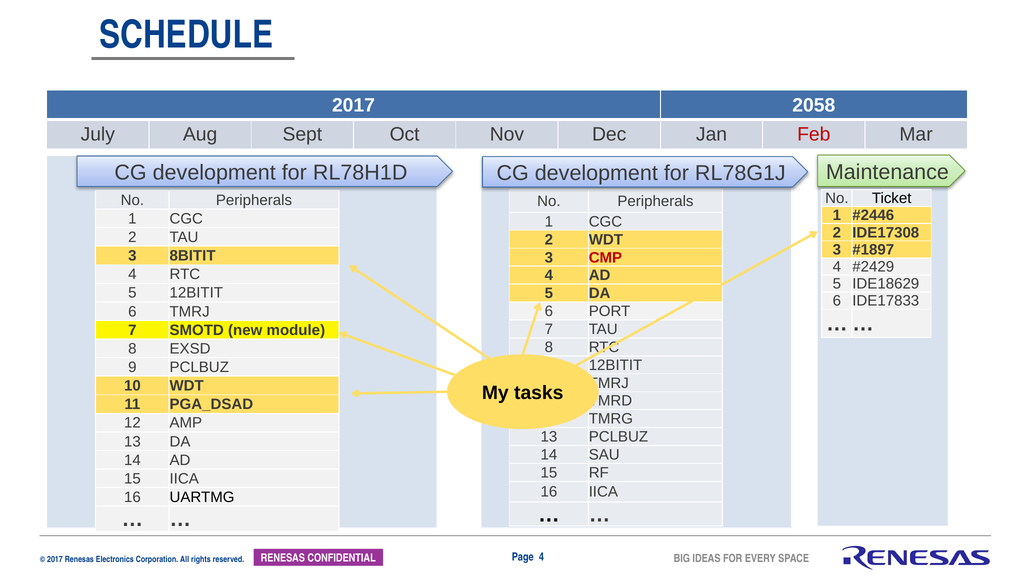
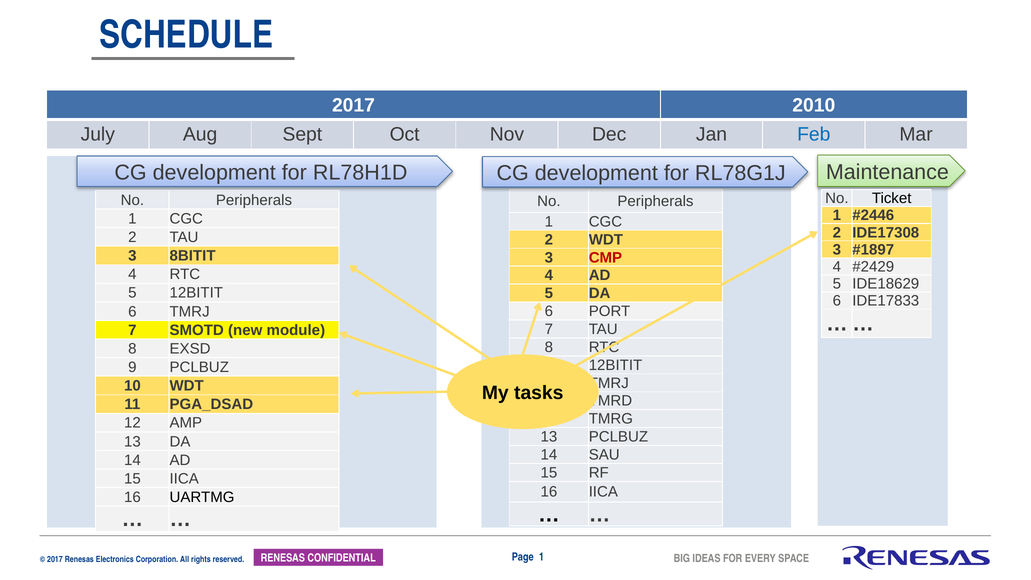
2058: 2058 -> 2010 (814, 105)
Feb colour: red -> blue (814, 135)
Page 4: 4 -> 1 (541, 557)
